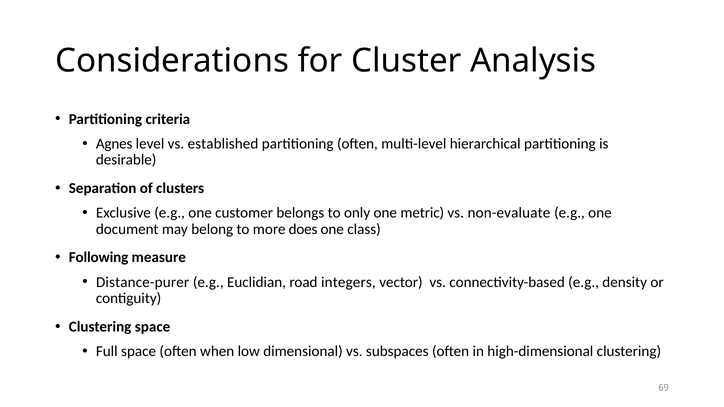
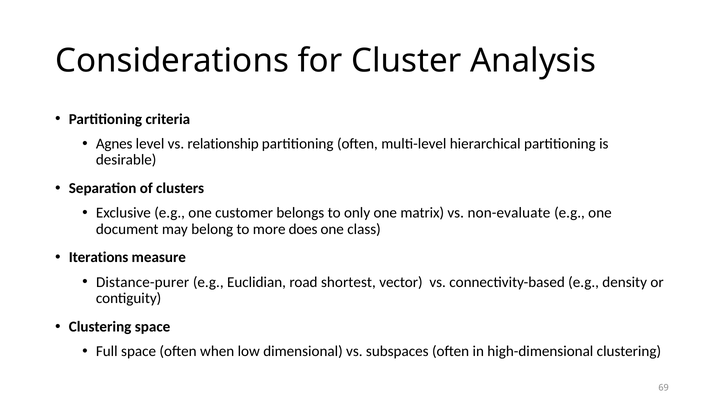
established: established -> relationship (223, 144)
metric: metric -> matrix (422, 213)
Following: Following -> Iterations (99, 258)
integers: integers -> shortest (348, 282)
